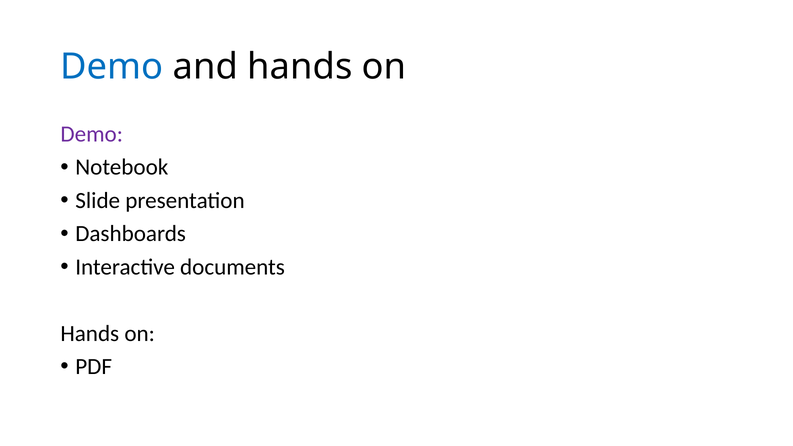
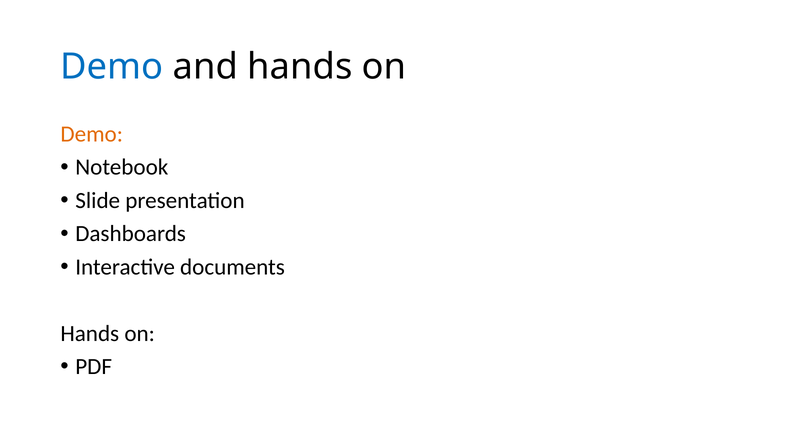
Demo colour: purple -> orange (92, 134)
